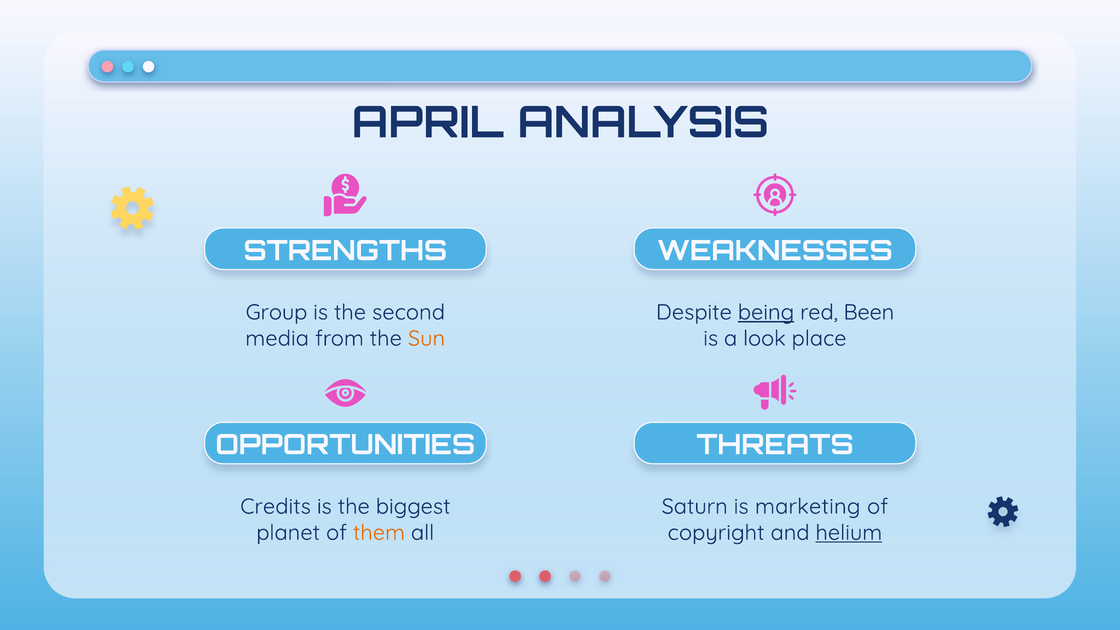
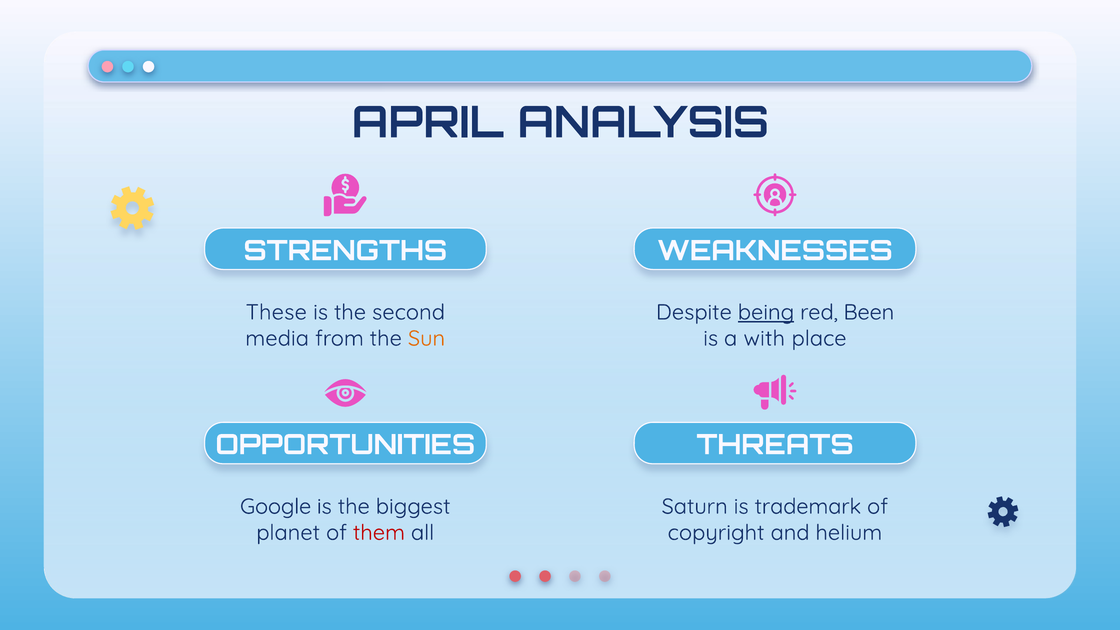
Group: Group -> These (276, 312)
look: look -> with (764, 338)
Credits: Credits -> Google (276, 507)
marketing: marketing -> trademark (808, 507)
them colour: orange -> red (379, 533)
helium underline: present -> none (849, 533)
